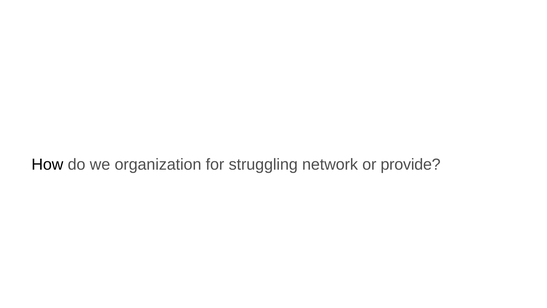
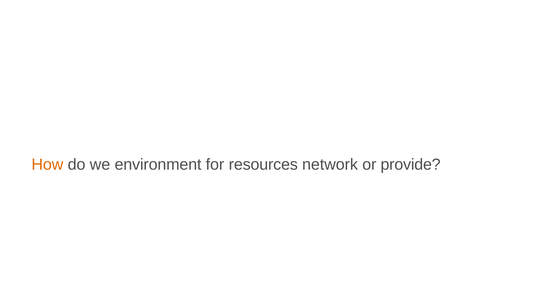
How colour: black -> orange (47, 164)
organization: organization -> environment (158, 164)
struggling: struggling -> resources (263, 164)
